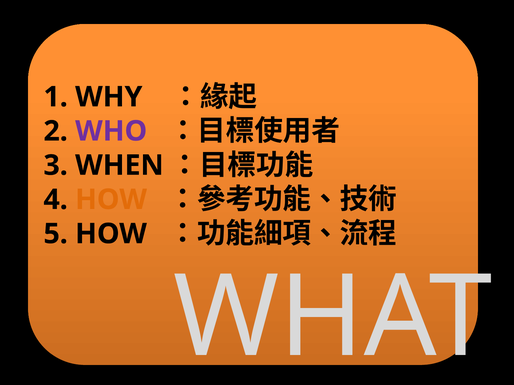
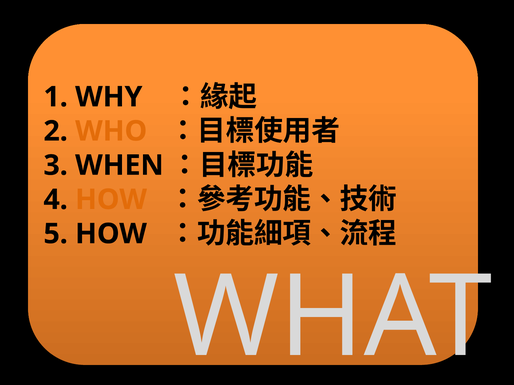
WHO colour: purple -> orange (111, 131)
